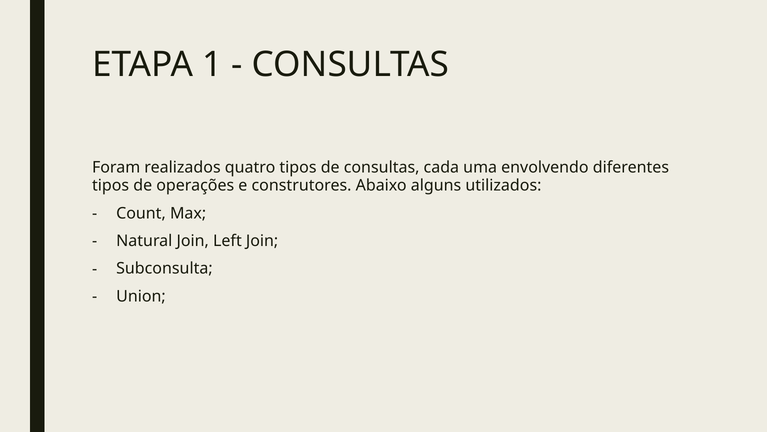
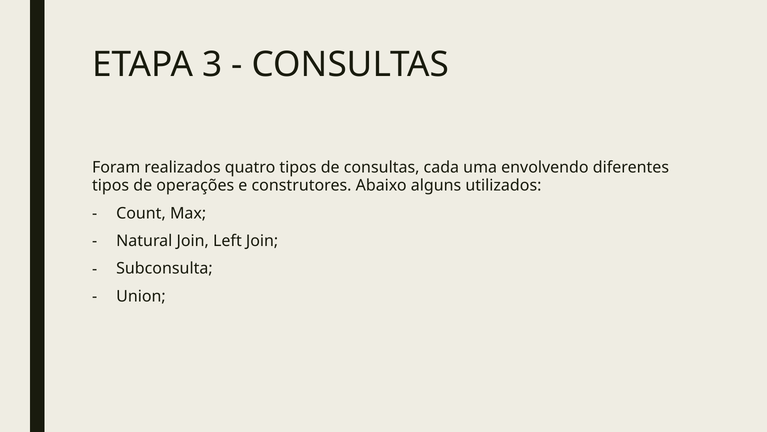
1: 1 -> 3 (212, 64)
